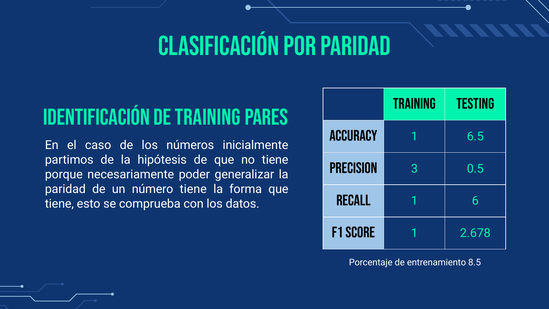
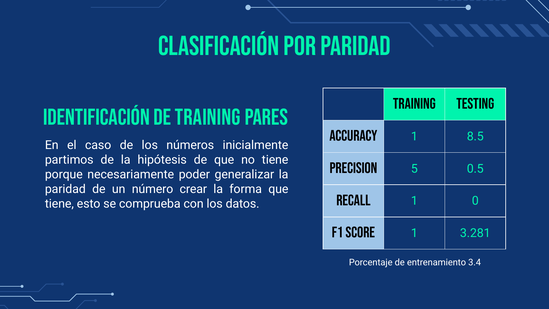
6.5: 6.5 -> 8.5 (475, 136)
3: 3 -> 5 (414, 169)
número tiene: tiene -> crear (193, 189)
6: 6 -> 0 (475, 201)
2.678: 2.678 -> 3.281 (475, 233)
8.5: 8.5 -> 3.4 (475, 262)
